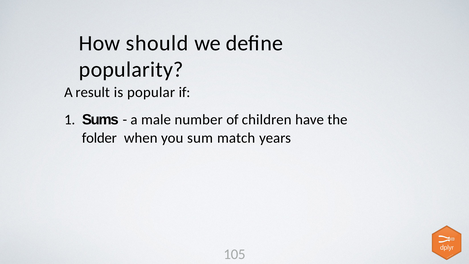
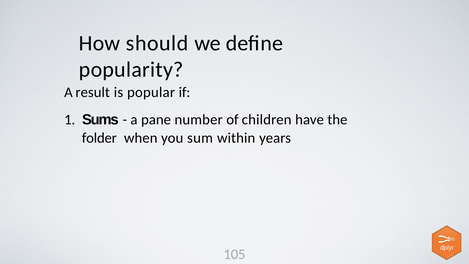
male: male -> pane (156, 120)
match: match -> within (236, 138)
